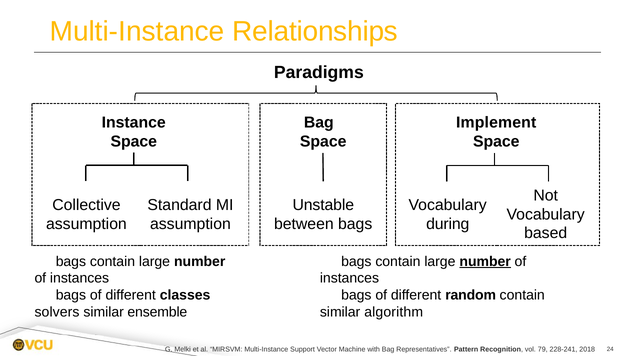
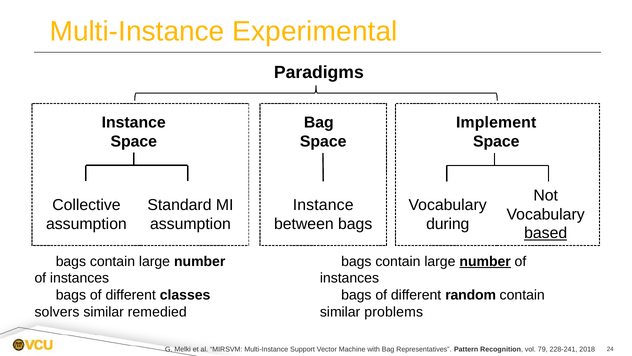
Relationships: Relationships -> Experimental (315, 31)
Unstable: Unstable -> Instance (323, 205)
based underline: none -> present (546, 233)
ensemble: ensemble -> remedied (157, 312)
algorithm: algorithm -> problems (394, 312)
